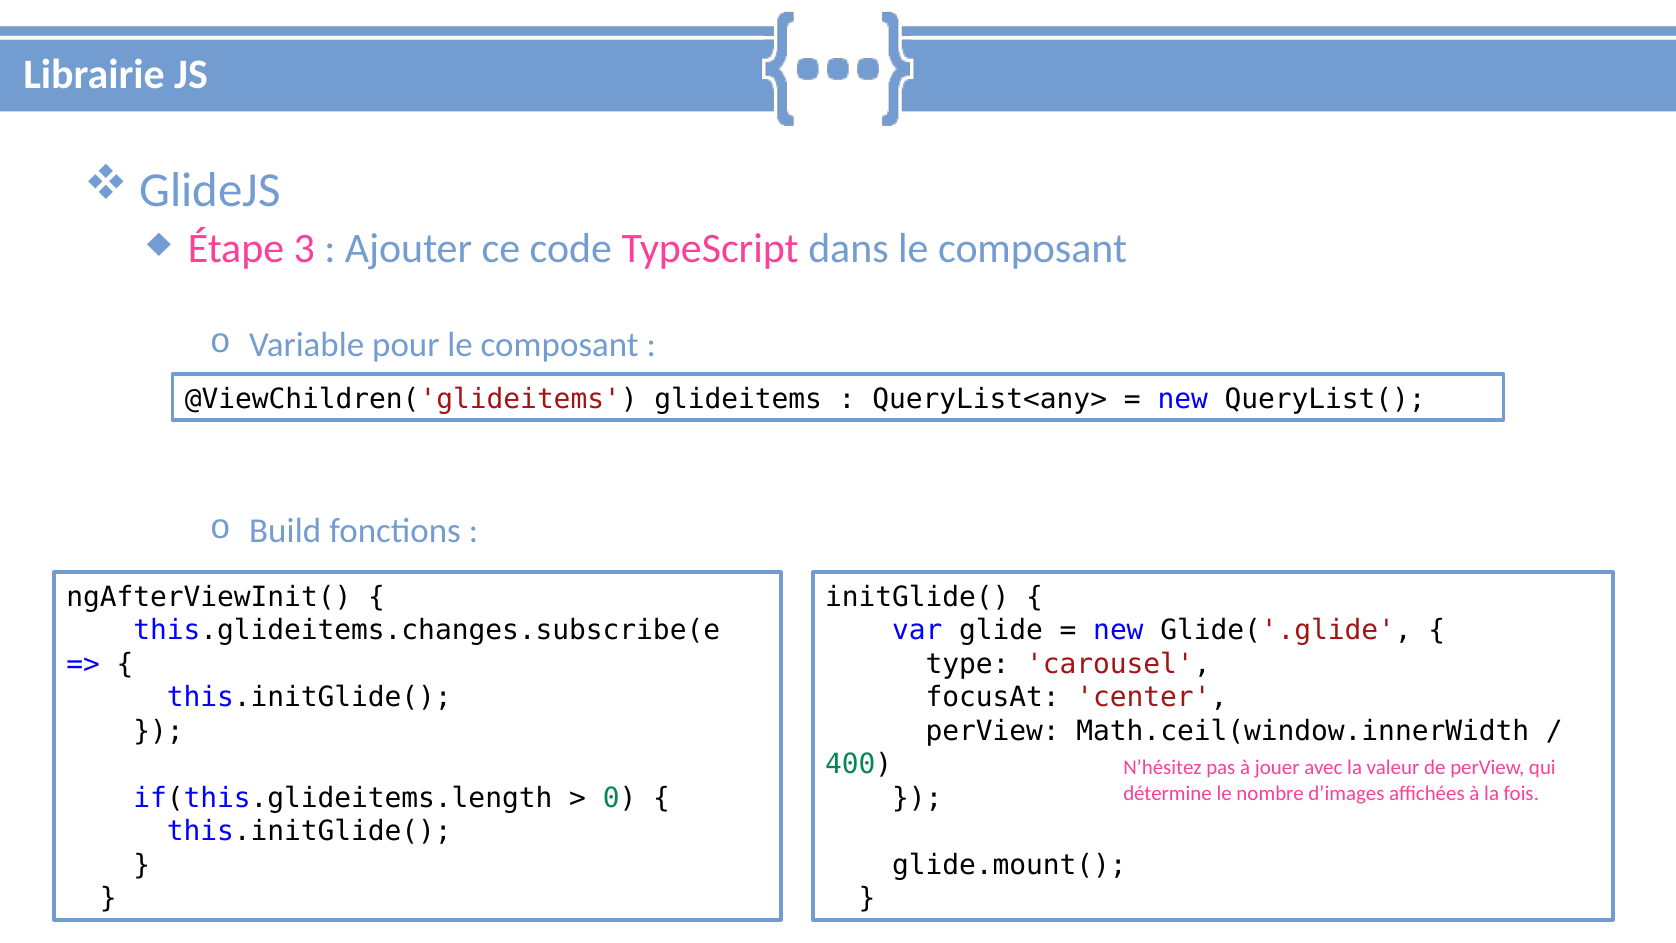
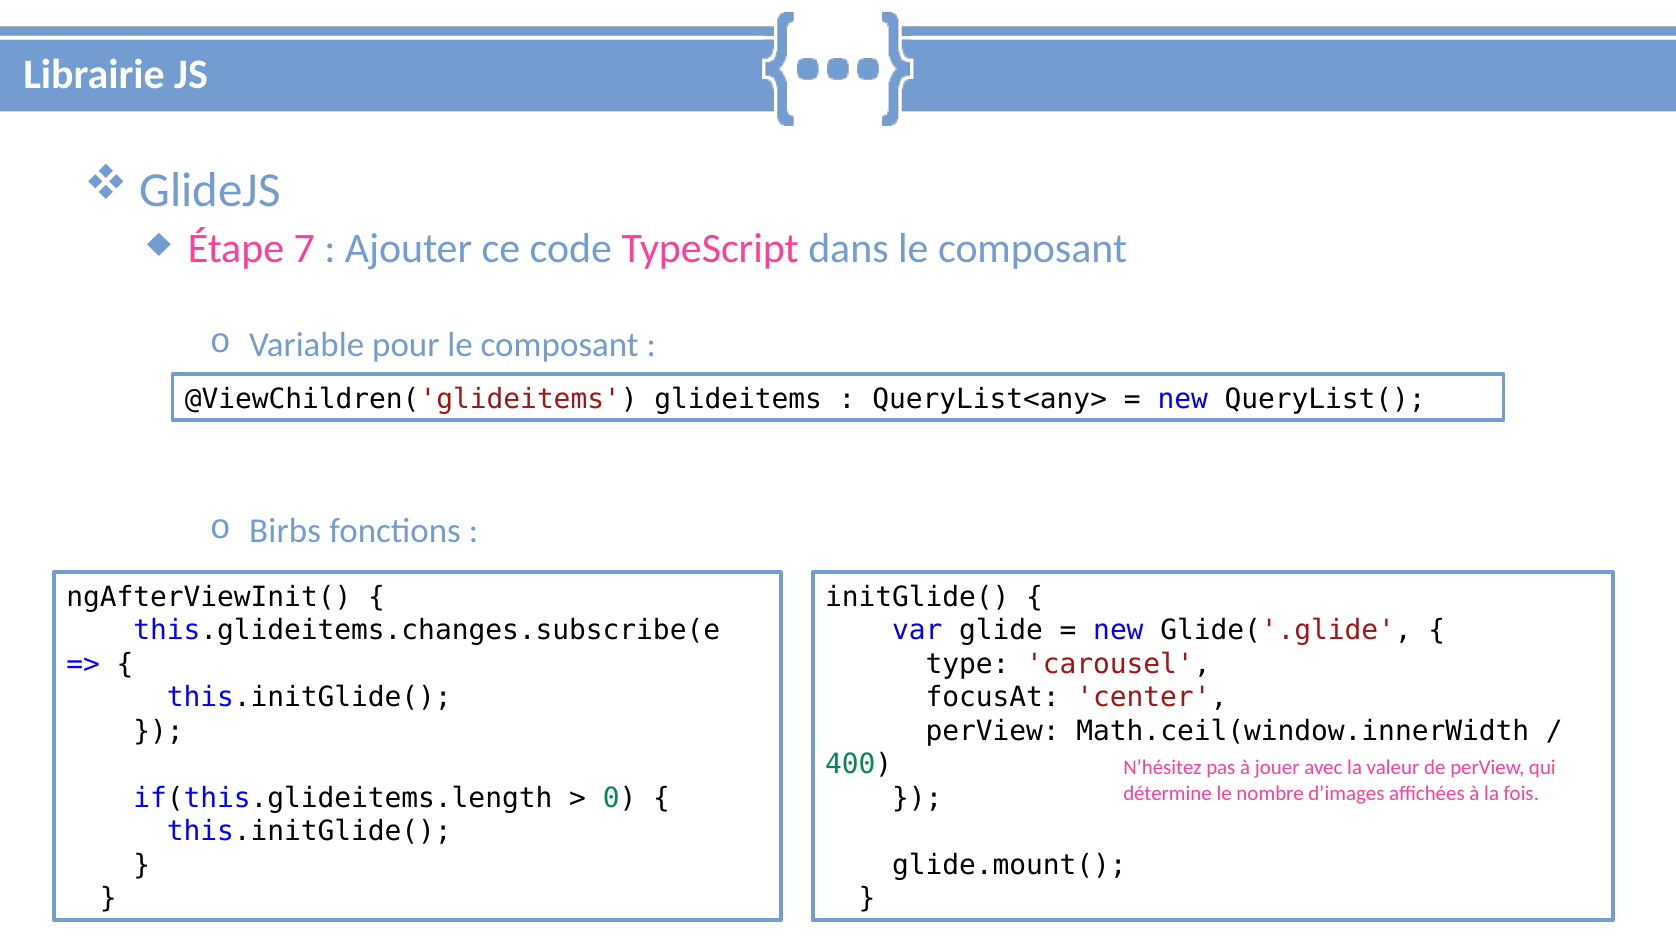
3: 3 -> 7 (304, 248)
Build: Build -> Birbs (285, 531)
